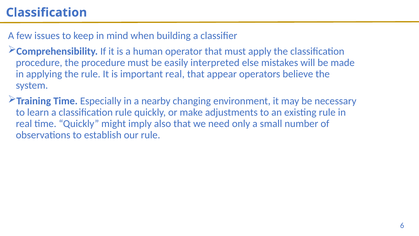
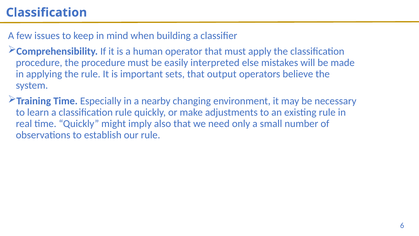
important real: real -> sets (175, 74)
appear: appear -> output (222, 74)
